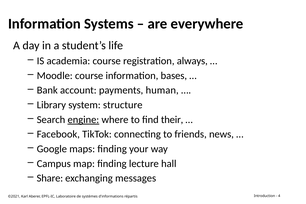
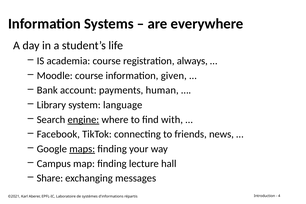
bases: bases -> given (174, 76)
structure: structure -> language (123, 105)
their: their -> with (172, 120)
maps underline: none -> present (82, 149)
